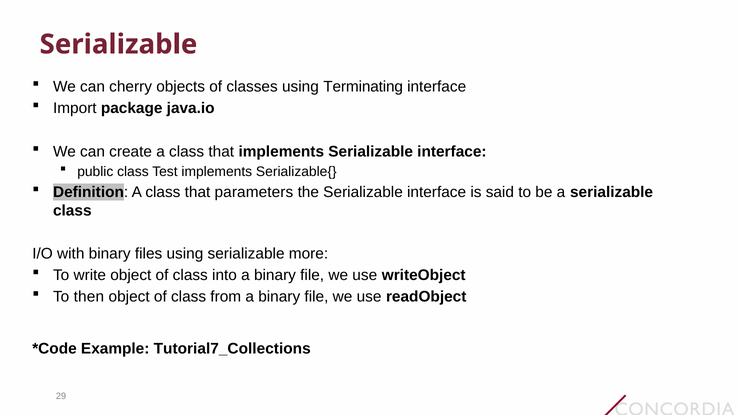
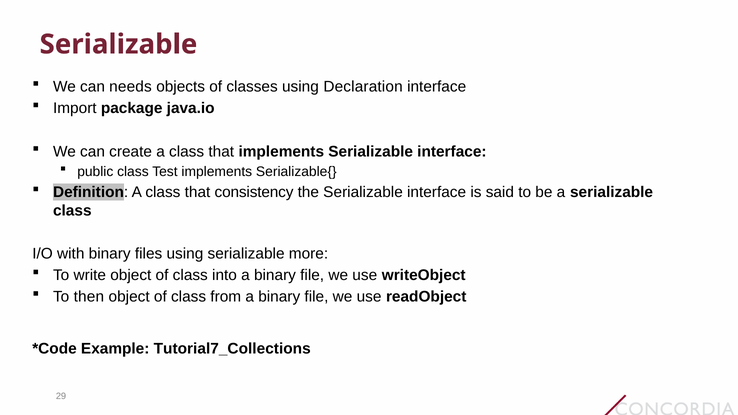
cherry: cherry -> needs (131, 87)
Terminating: Terminating -> Declaration (363, 87)
parameters: parameters -> consistency (254, 192)
